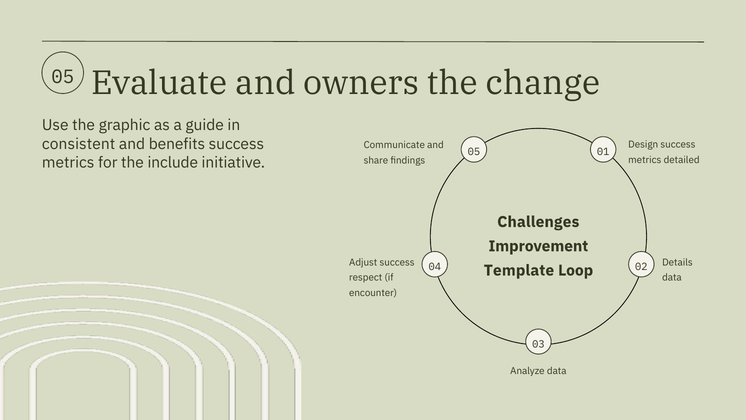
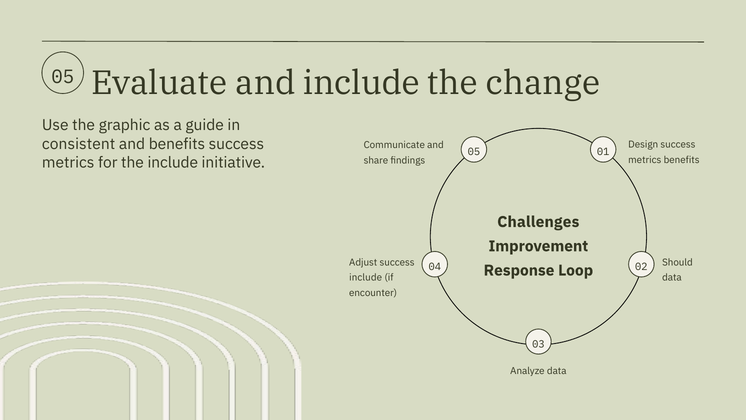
and owners: owners -> include (361, 83)
metrics detailed: detailed -> benefits (682, 160)
Details: Details -> Should (677, 262)
Template: Template -> Response (519, 270)
respect: respect -> include (366, 277)
